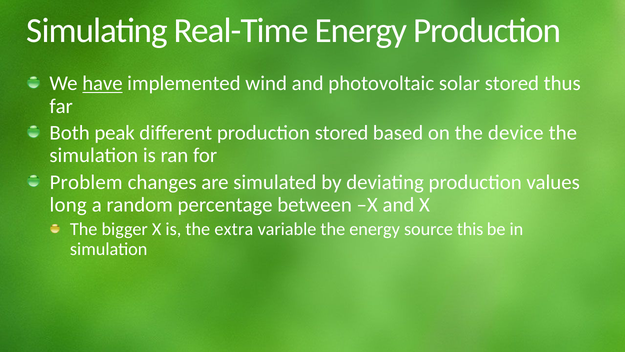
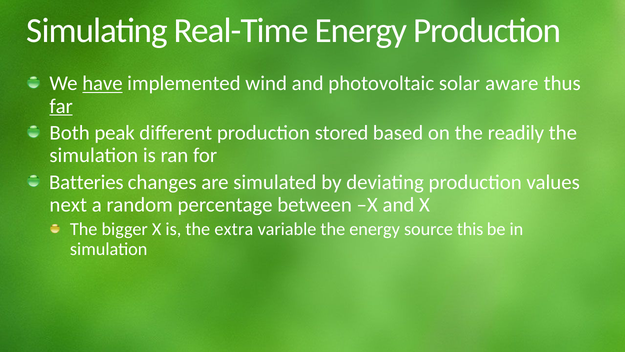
solar stored: stored -> aware (512, 84)
far underline: none -> present (61, 106)
device: device -> readily (516, 133)
Problem: Problem -> Batteries (86, 182)
long: long -> next (68, 204)
